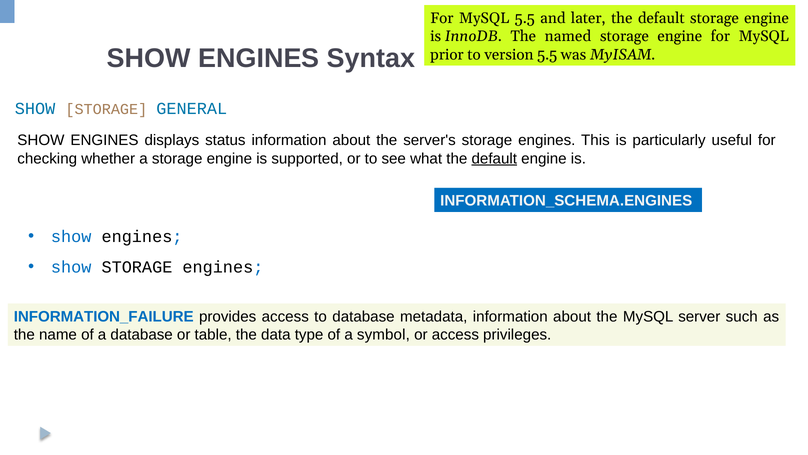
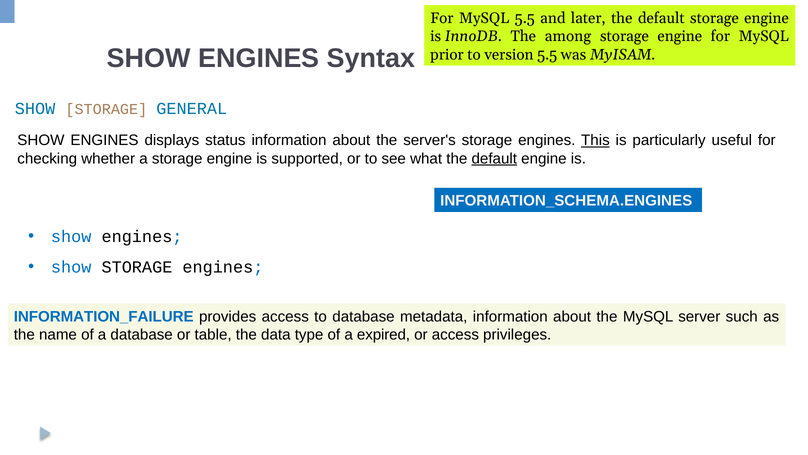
named: named -> among (568, 36)
This underline: none -> present (595, 140)
symbol: symbol -> expired (384, 334)
